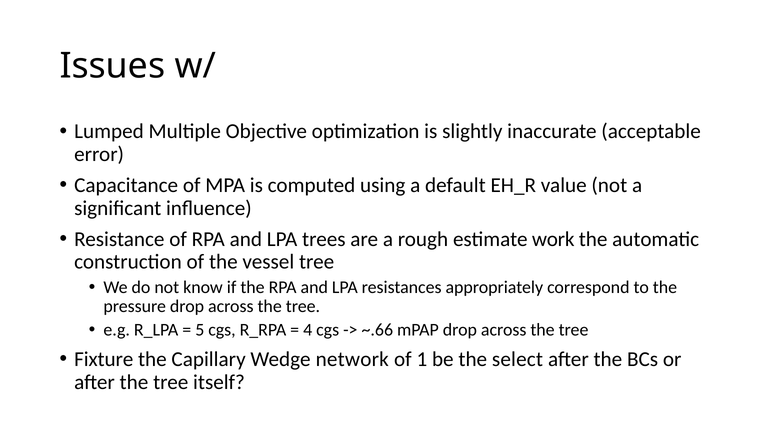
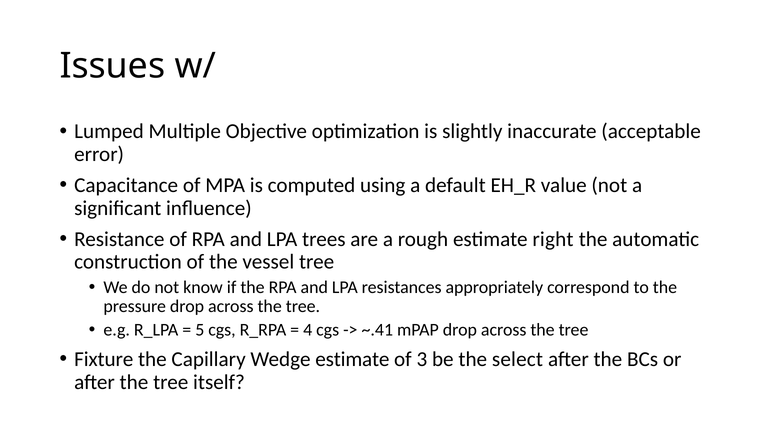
work: work -> right (553, 239)
~.66: ~.66 -> ~.41 (377, 329)
Wedge network: network -> estimate (352, 359)
1: 1 -> 3 (422, 359)
